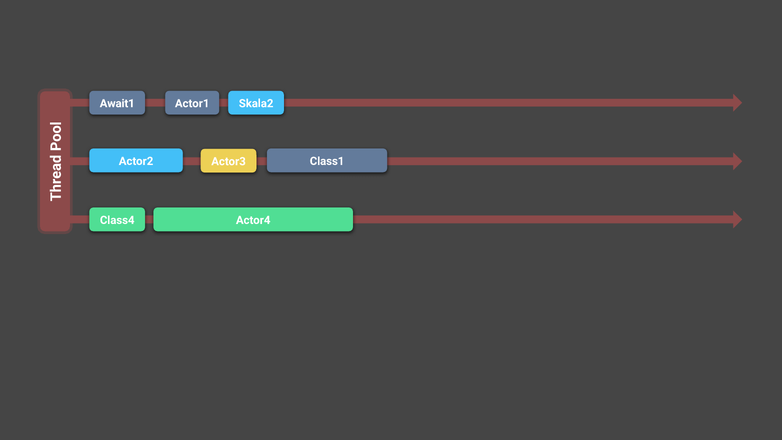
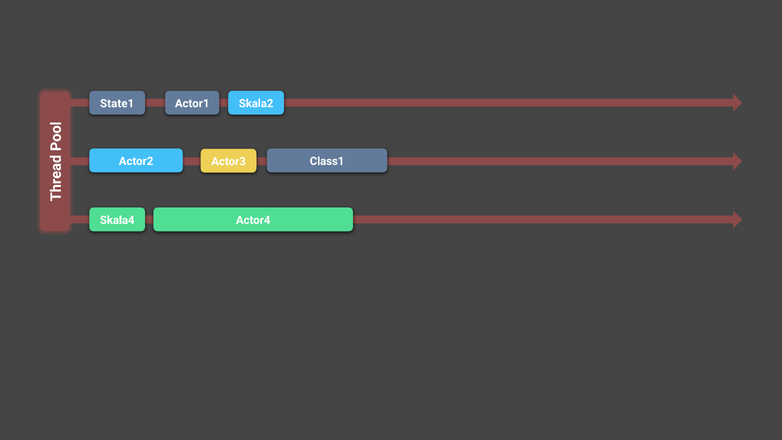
Await1: Await1 -> State1 (117, 103)
Class4: Class4 -> Skala4 (117, 220)
